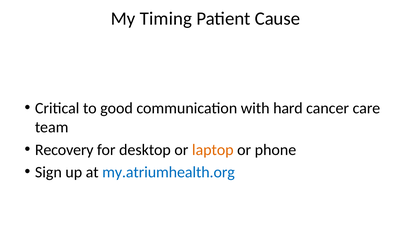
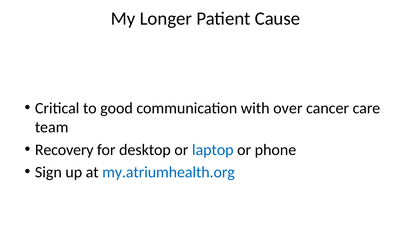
Timing: Timing -> Longer (166, 19)
hard: hard -> over (288, 108)
laptop colour: orange -> blue (213, 150)
